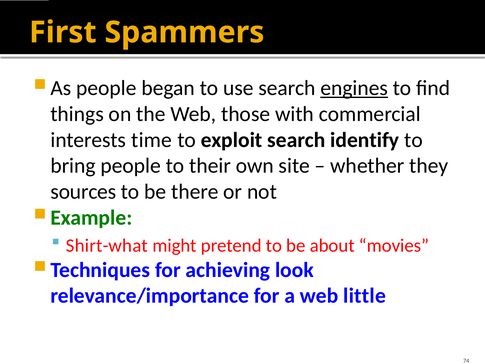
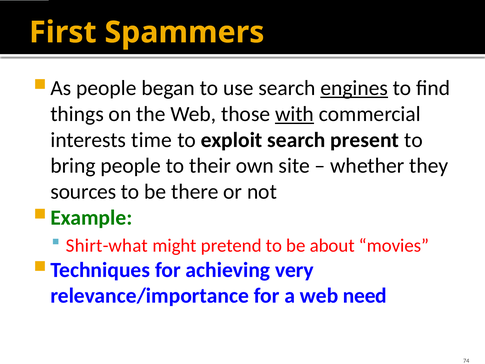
with underline: none -> present (295, 114)
identify: identify -> present (365, 140)
look: look -> very (294, 270)
little: little -> need (365, 296)
